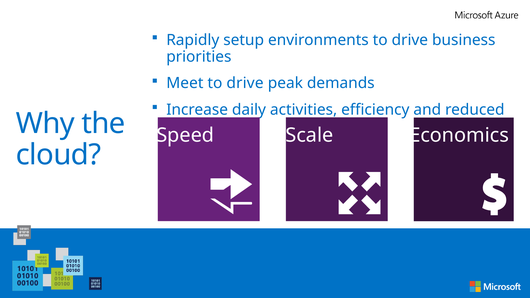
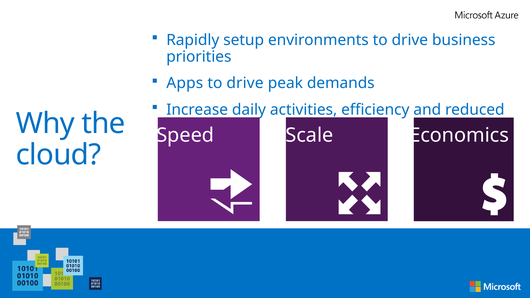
Meet: Meet -> Apps (185, 83)
